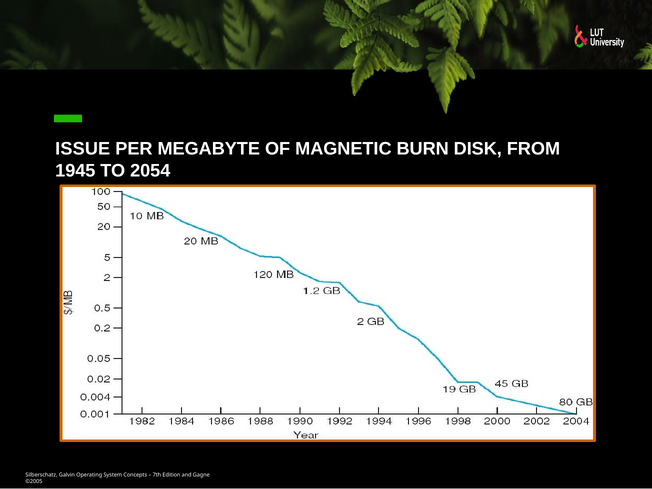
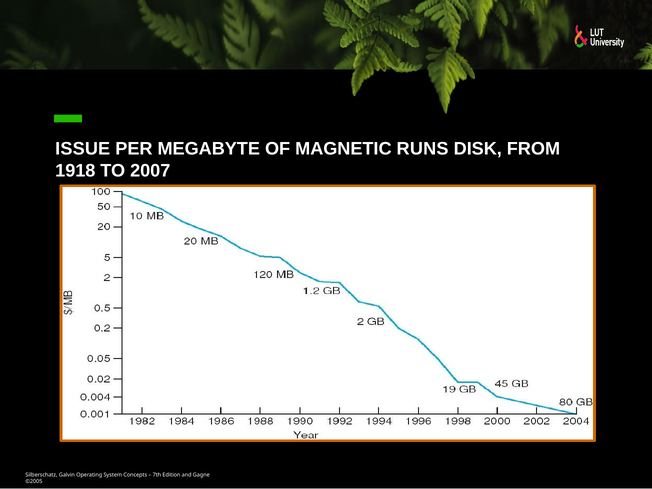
BURN: BURN -> RUNS (423, 149)
1945: 1945 -> 1918 (75, 171)
2054: 2054 -> 2007 (150, 171)
